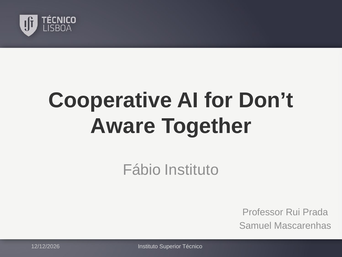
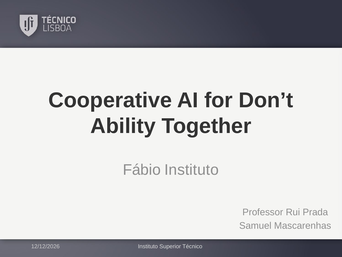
Aware: Aware -> Ability (123, 126)
